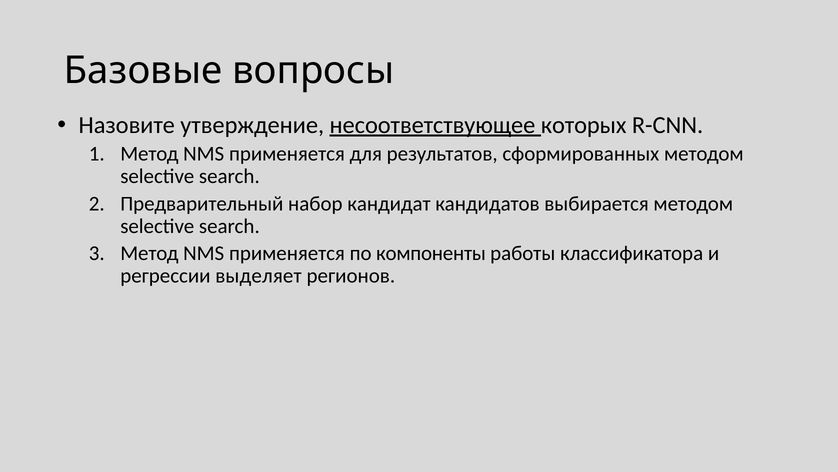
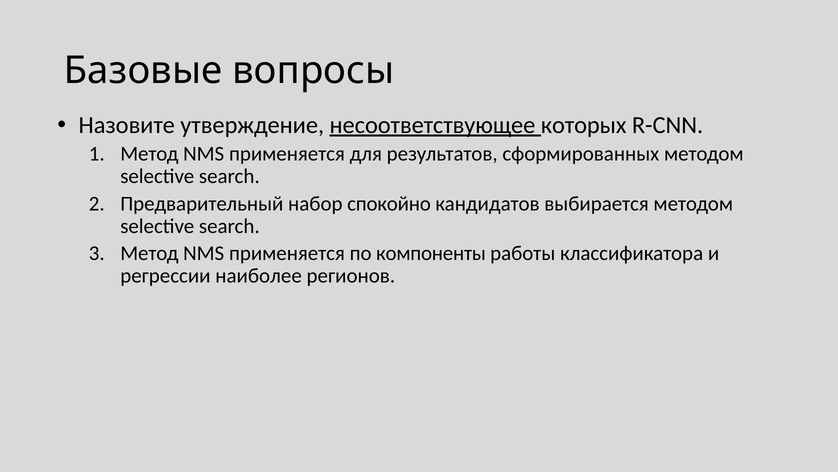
кандидат: кандидат -> спокойно (389, 203)
выделяет: выделяет -> наиболее (259, 276)
